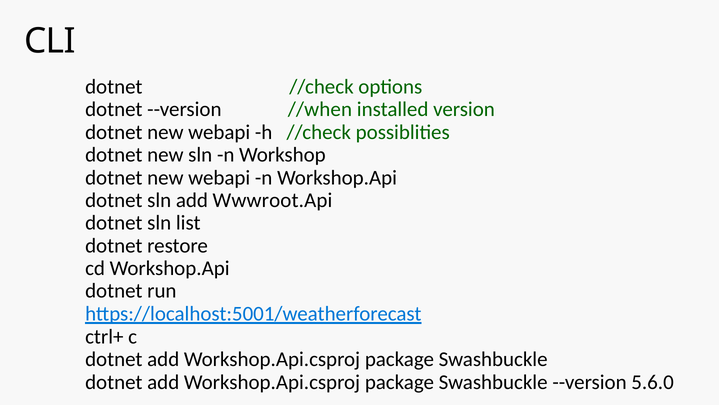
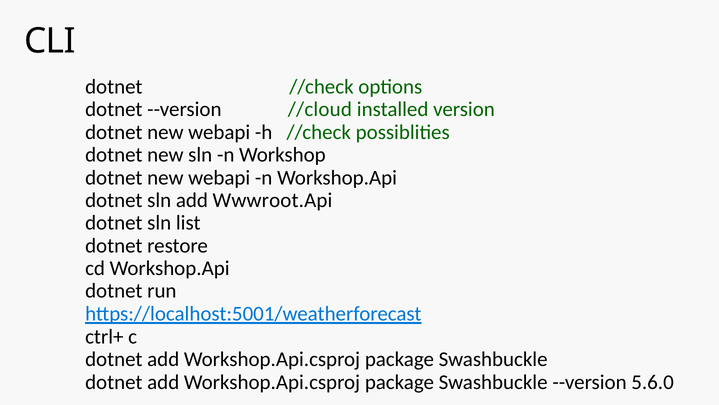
//when: //when -> //cloud (320, 109)
